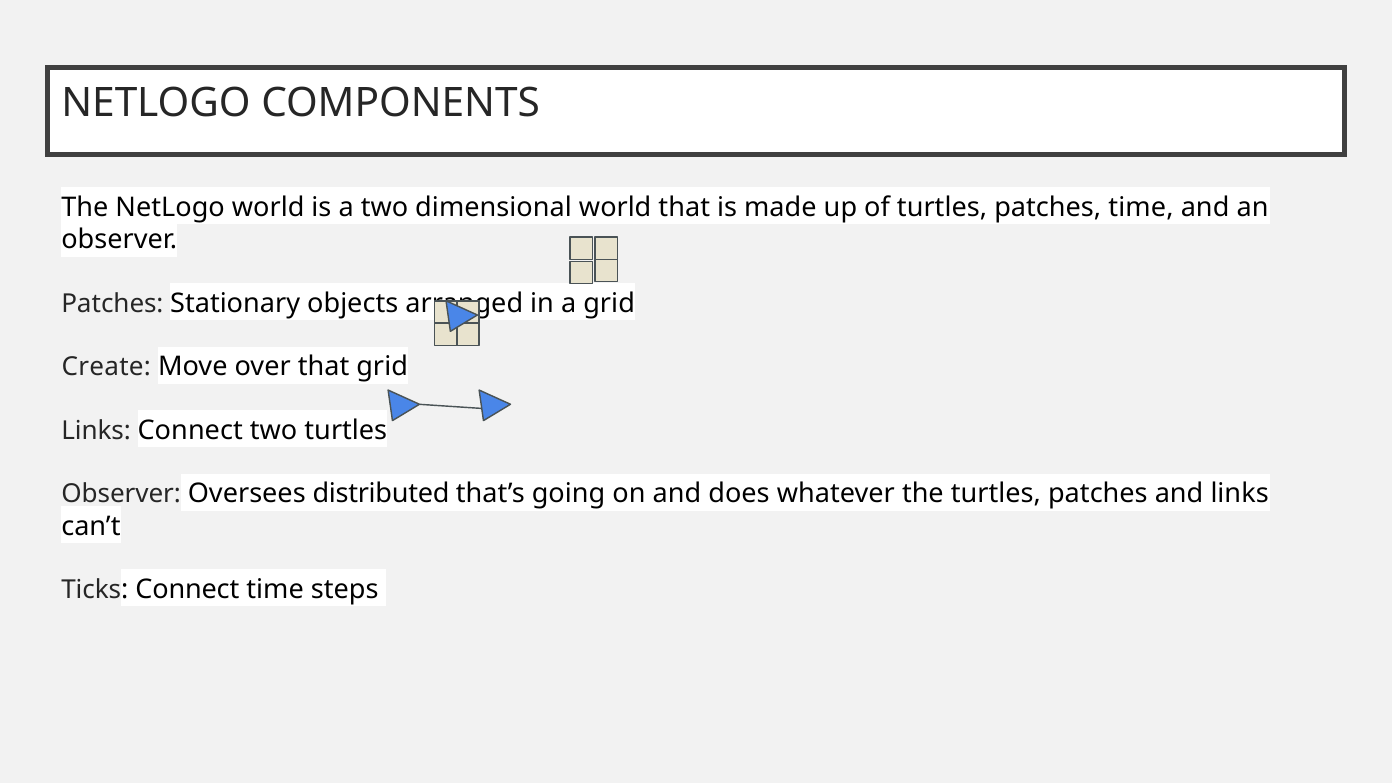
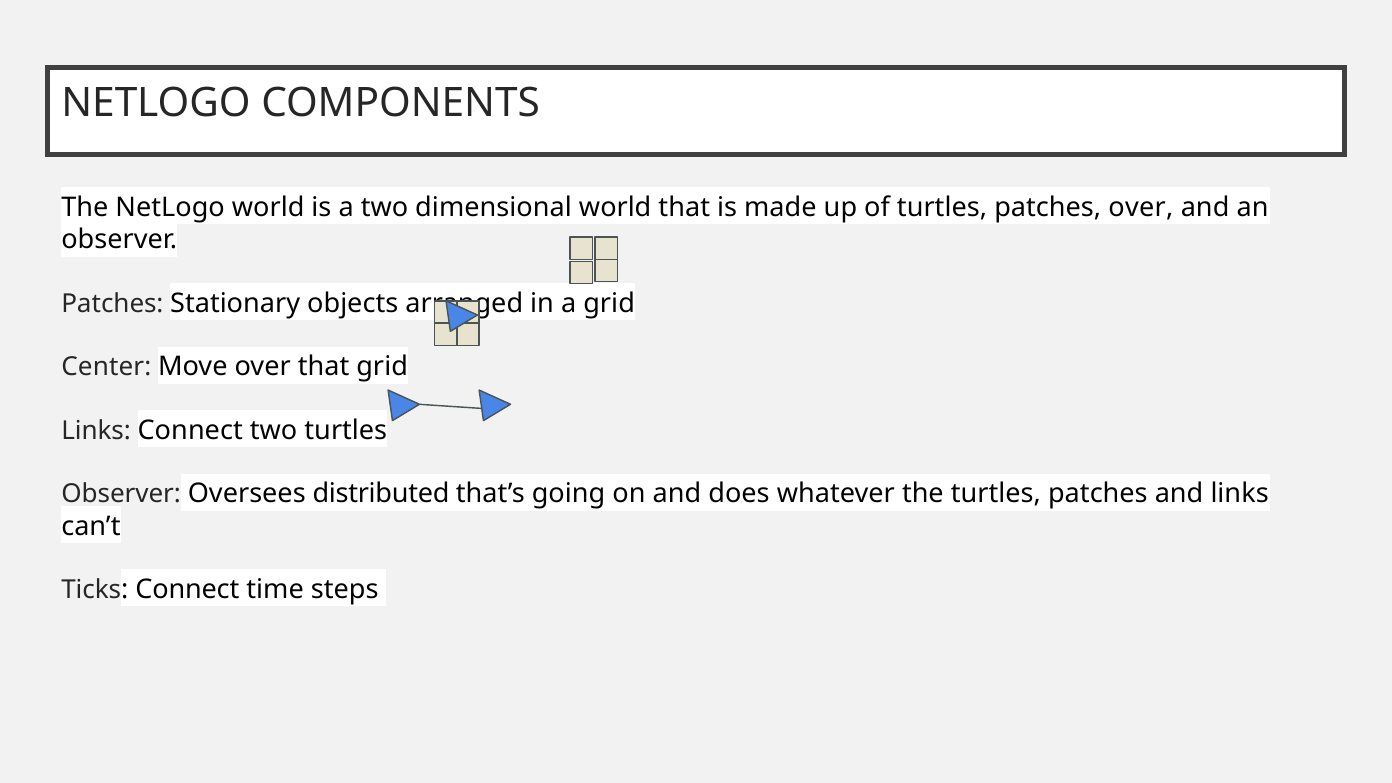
patches time: time -> over (1141, 207)
Create: Create -> Center (106, 367)
